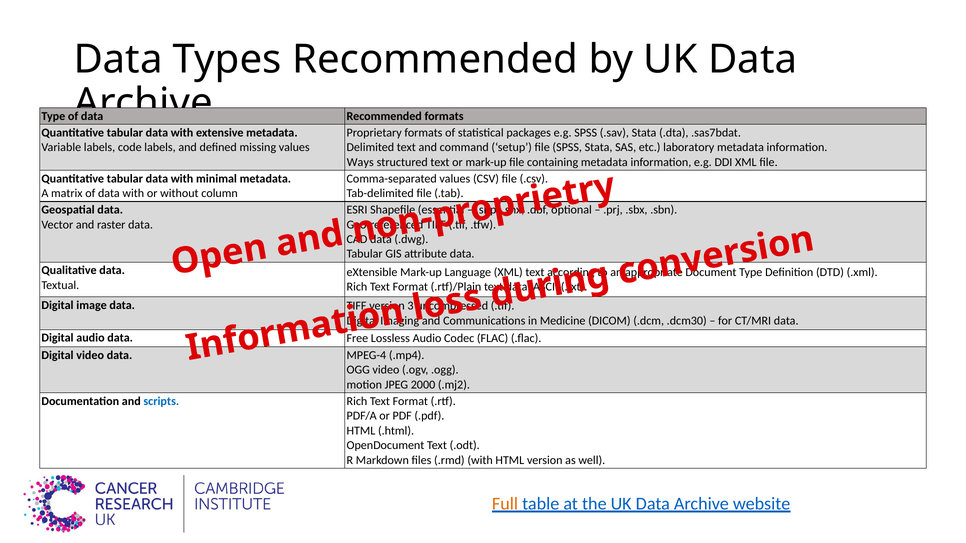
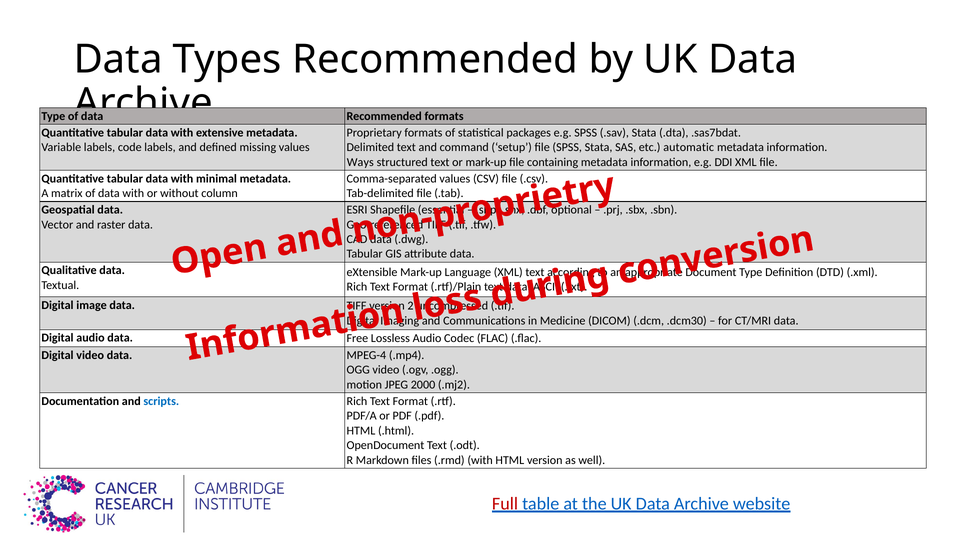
laboratory: laboratory -> automatic (689, 148)
3: 3 -> 2 (411, 306)
Full colour: orange -> red (505, 504)
